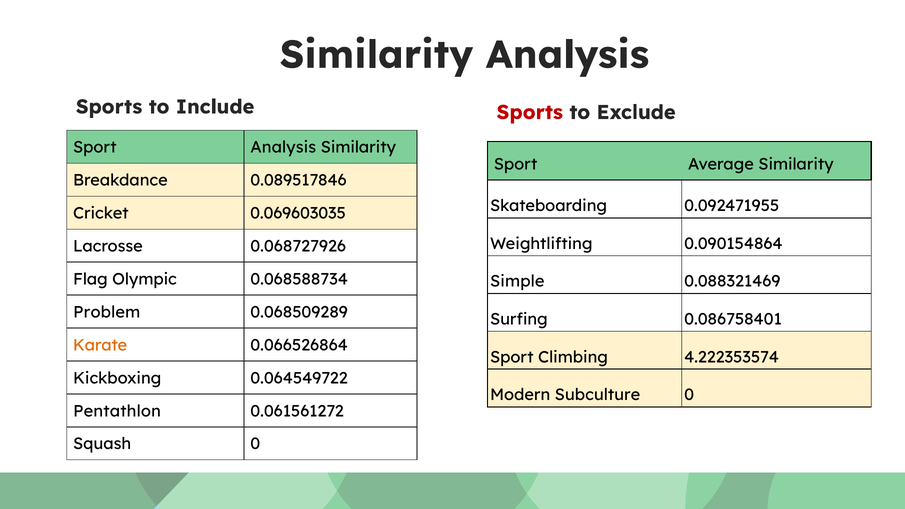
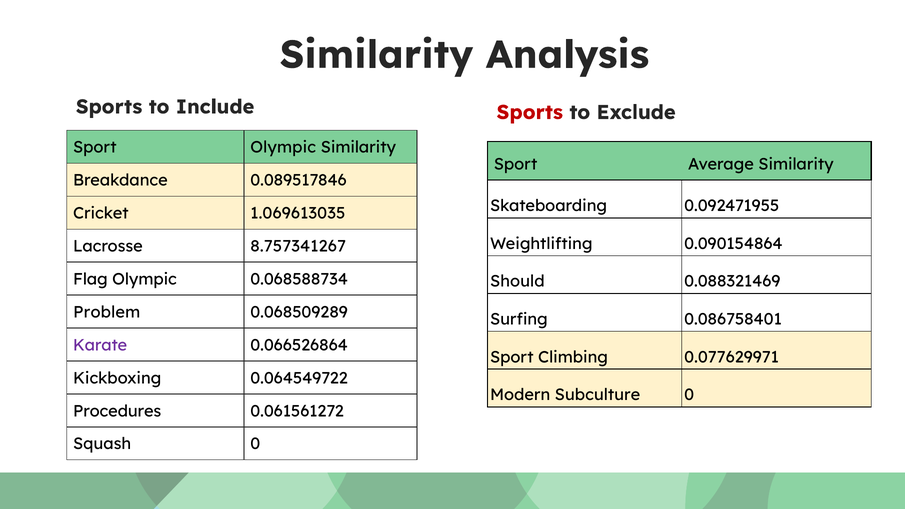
Sport Analysis: Analysis -> Olympic (283, 148)
0.069603035: 0.069603035 -> 1.069613035 (298, 213)
0.068727926: 0.068727926 -> 8.757341267 (298, 246)
Simple: Simple -> Should (517, 282)
Karate colour: orange -> purple (100, 345)
4.222353574: 4.222353574 -> 0.077629971 (732, 357)
Pentathlon: Pentathlon -> Procedures (117, 411)
